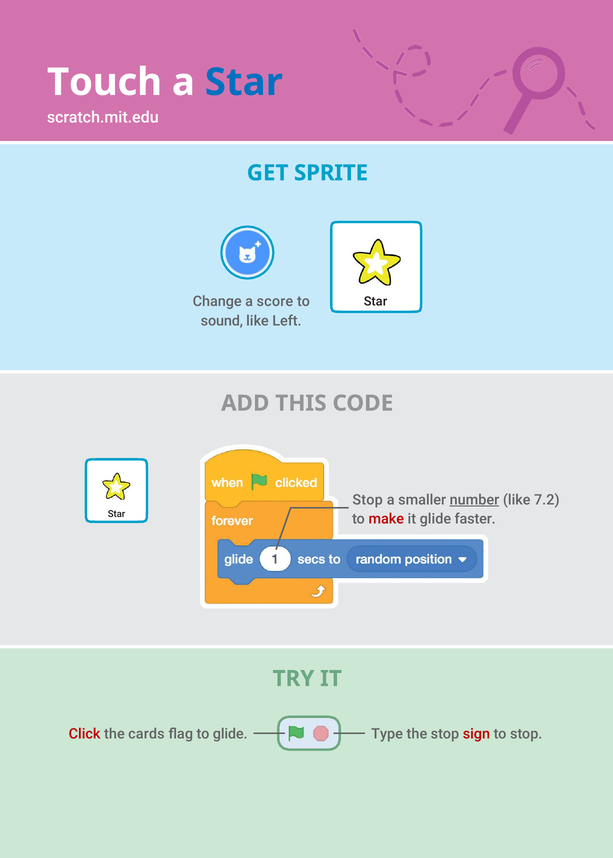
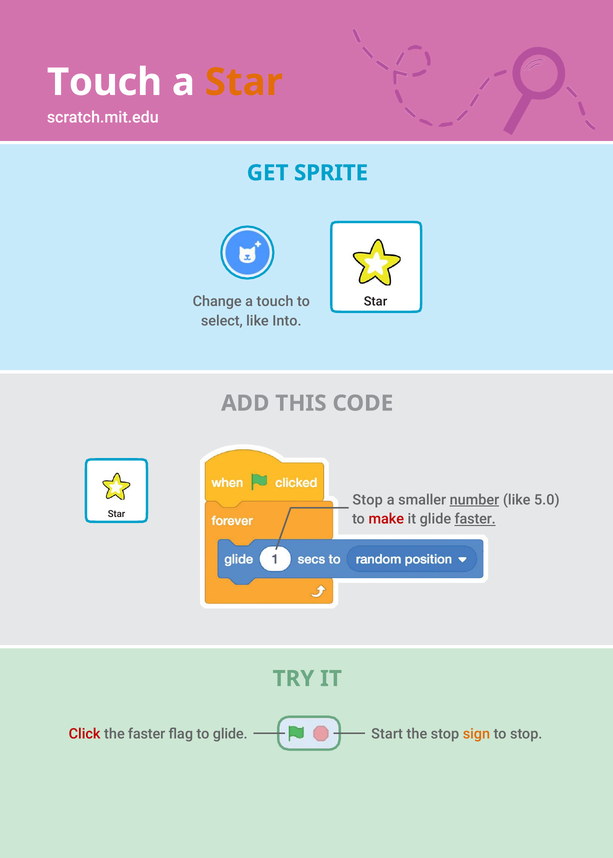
Star colour: blue -> orange (244, 82)
a score: score -> touch (275, 302)
sound: sound -> select (222, 321)
Left: Left -> Into (287, 321)
7.2: 7.2 -> 5.0 (547, 500)
faster underline: none -> present (475, 519)
the cards: cards -> faster (147, 734)
Type: Type -> Start (387, 734)
sign colour: red -> orange (476, 734)
